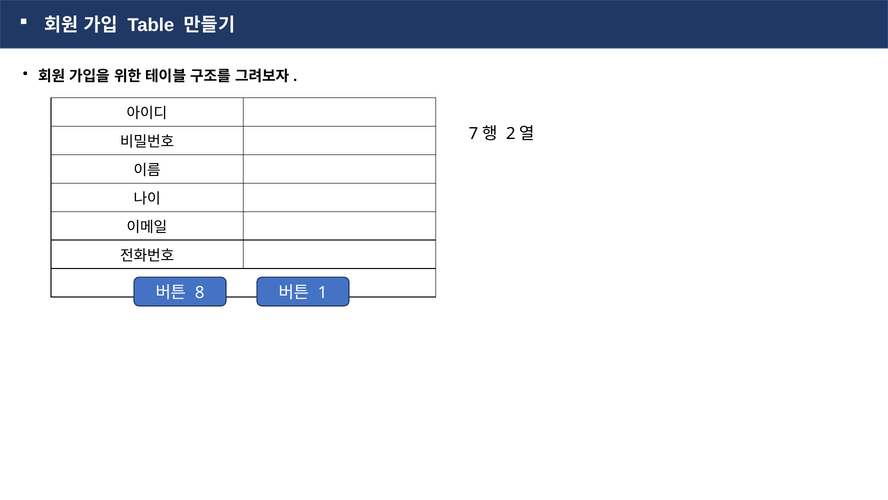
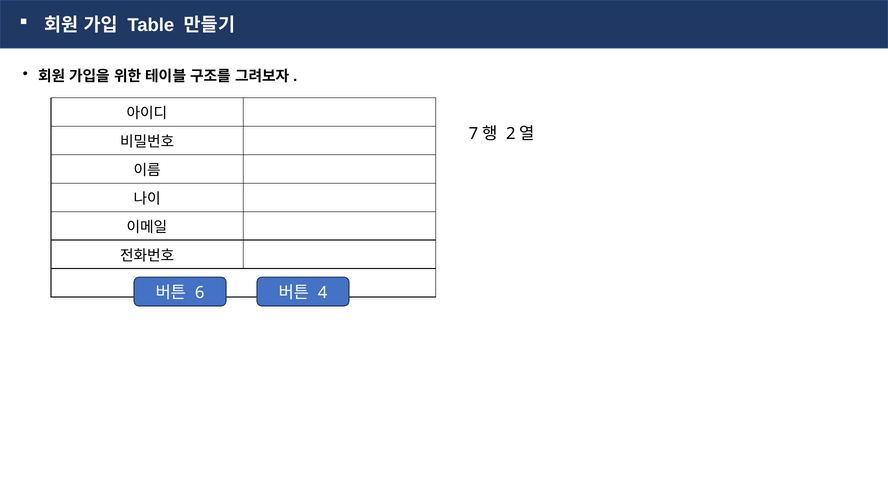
8: 8 -> 6 (200, 292)
1: 1 -> 4 (323, 292)
